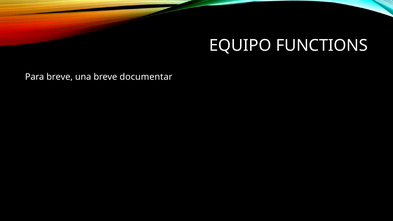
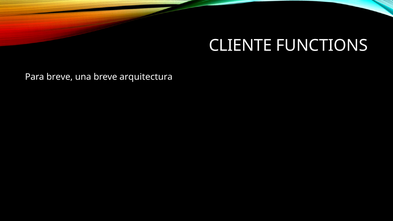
EQUIPO: EQUIPO -> CLIENTE (240, 45)
documentar: documentar -> arquitectura (146, 77)
